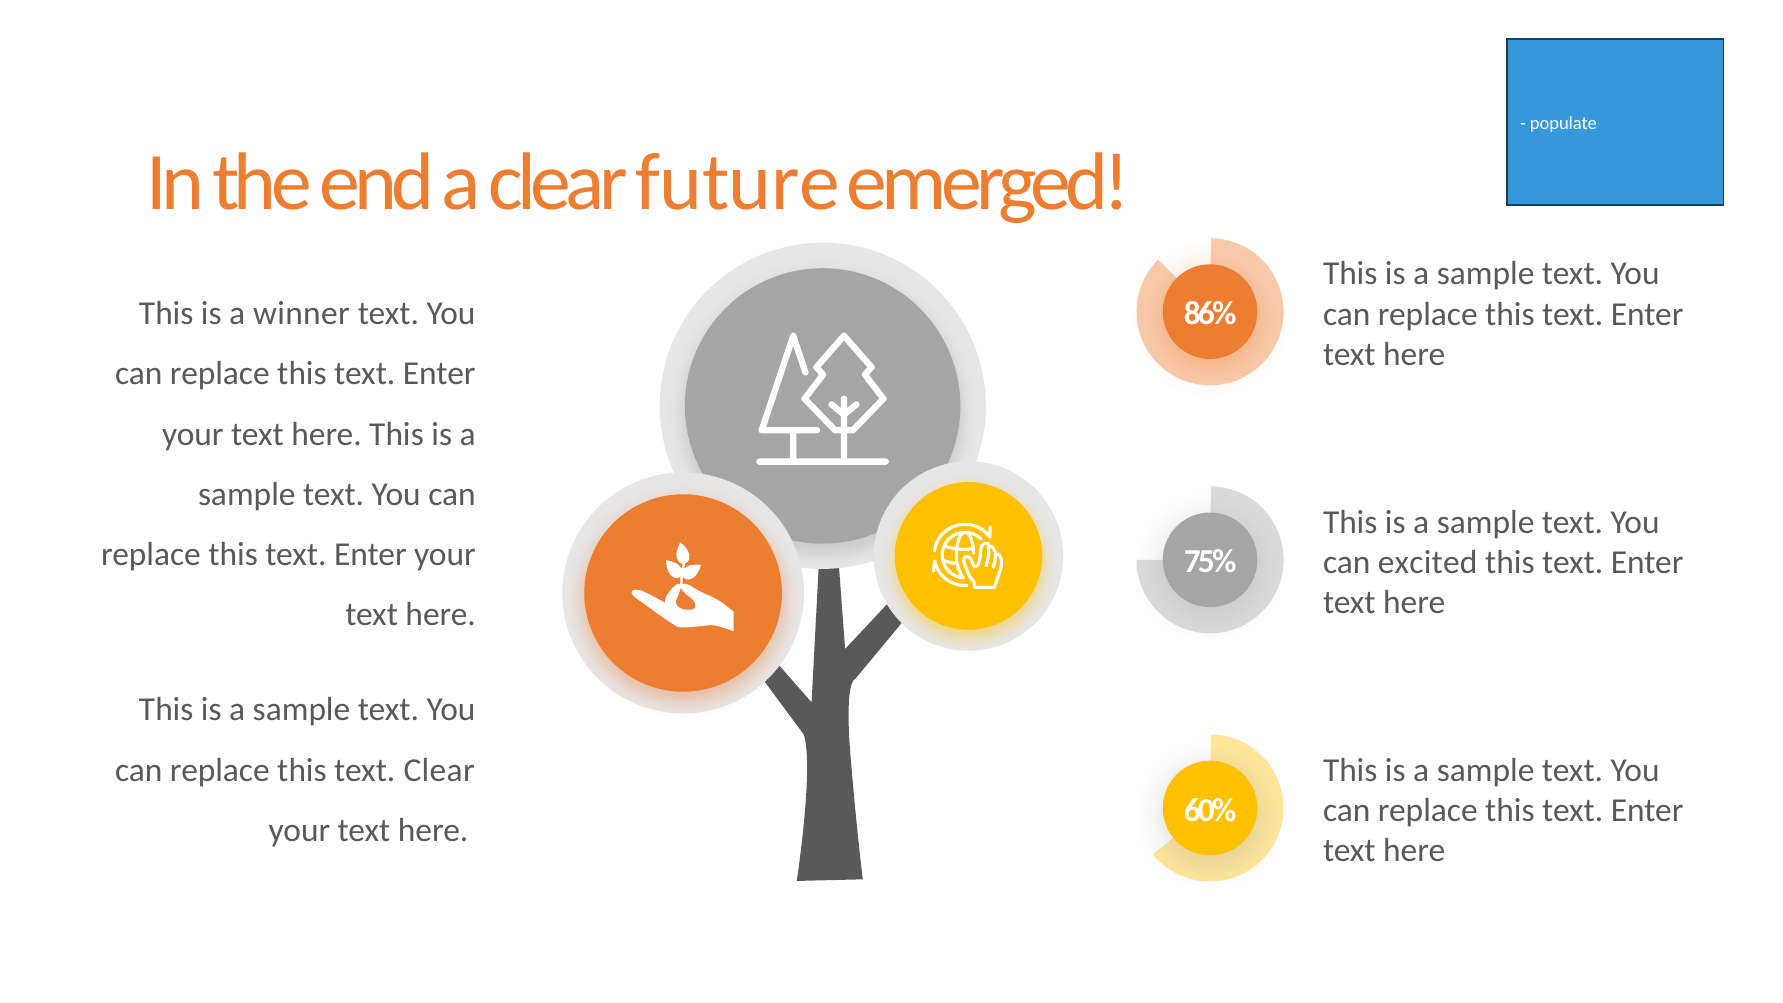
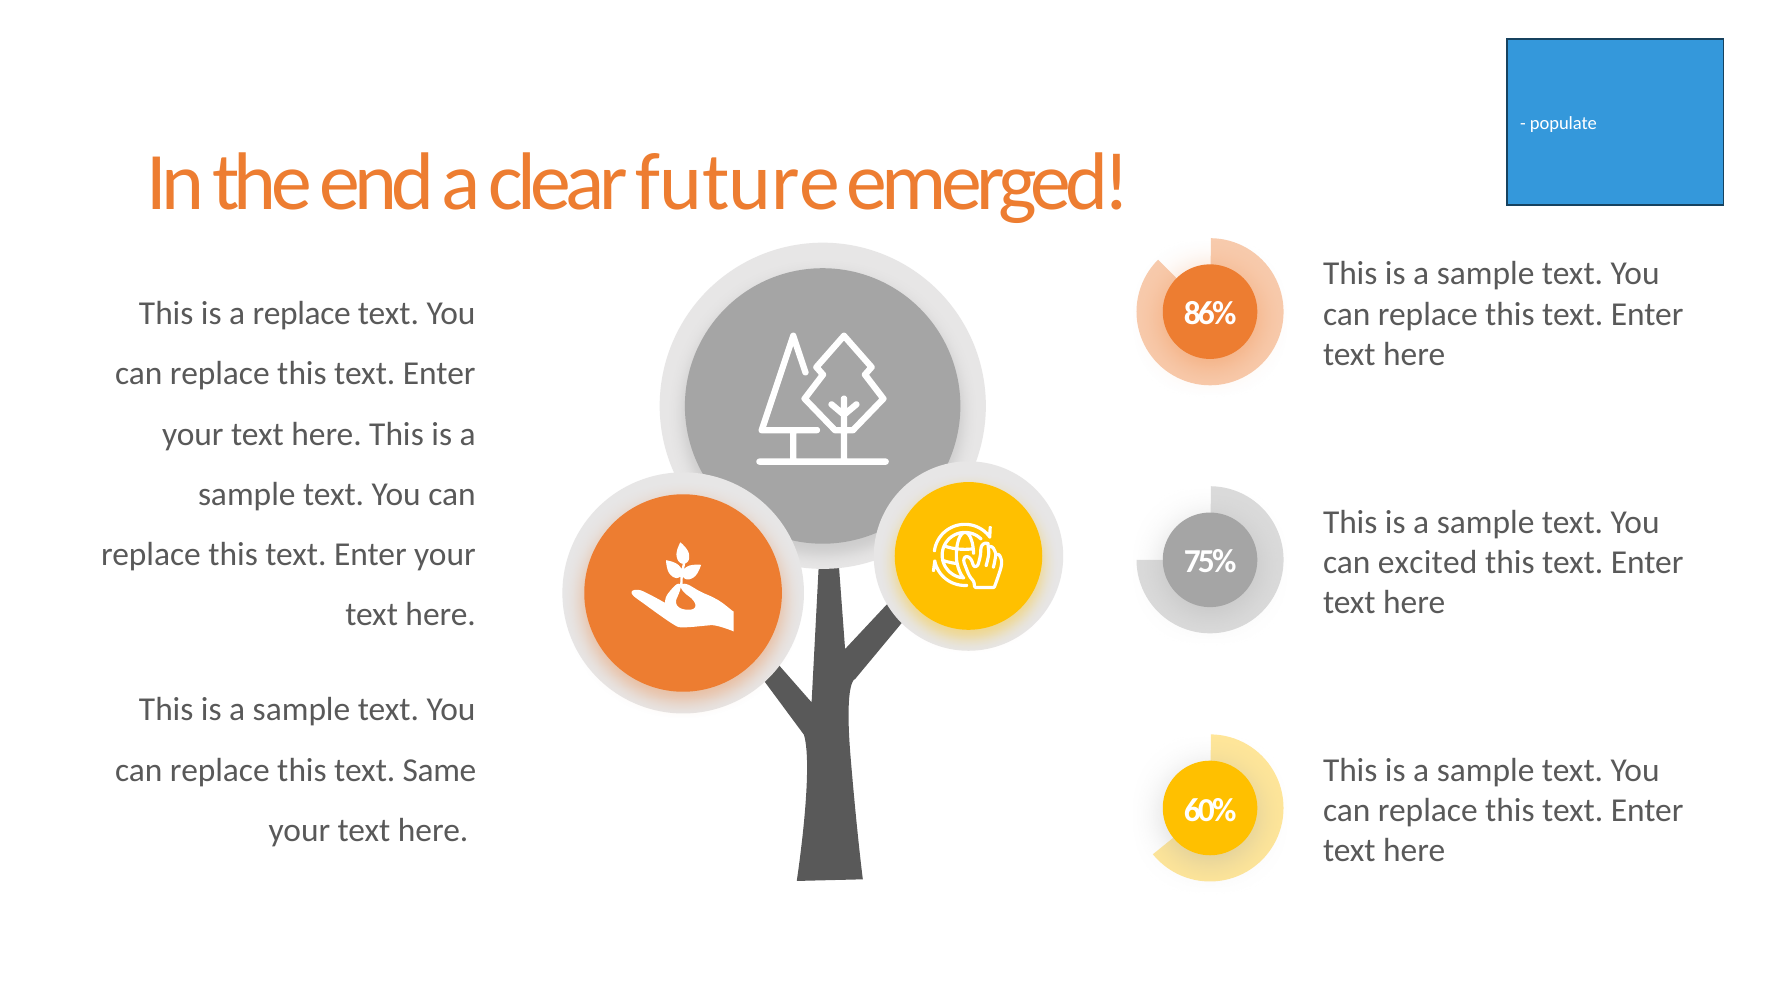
a winner: winner -> replace (302, 314)
text Clear: Clear -> Same (439, 770)
